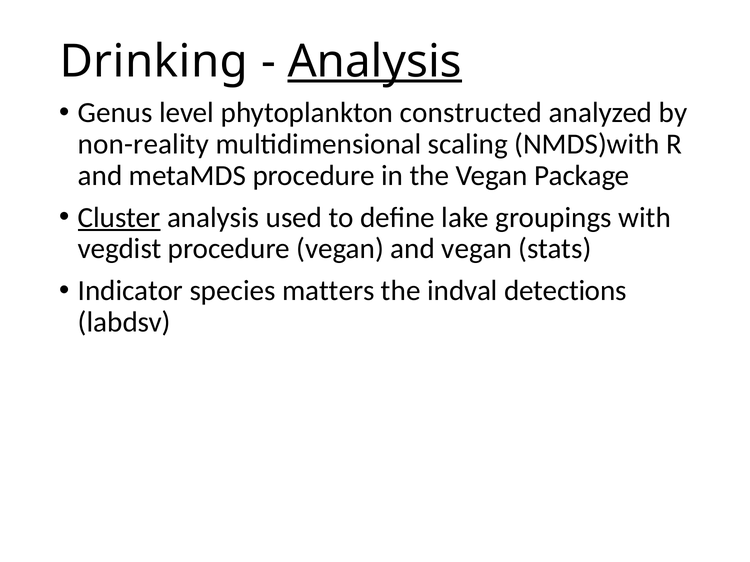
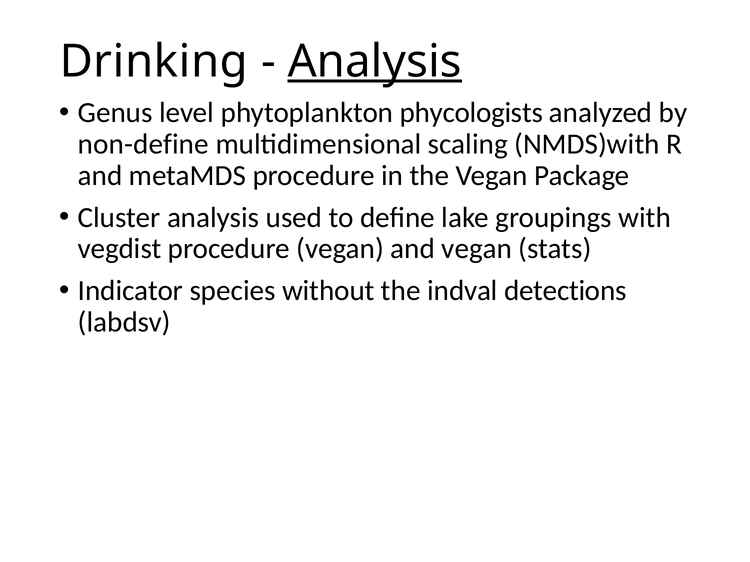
constructed: constructed -> phycologists (471, 113)
non-reality: non-reality -> non-define (143, 144)
Cluster underline: present -> none (119, 218)
matters: matters -> without (328, 291)
